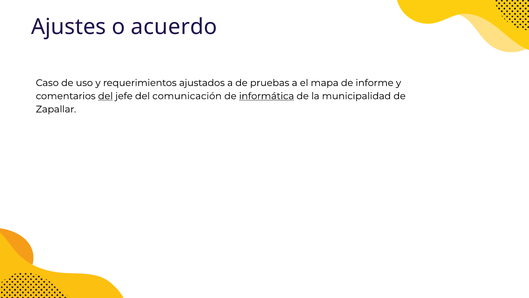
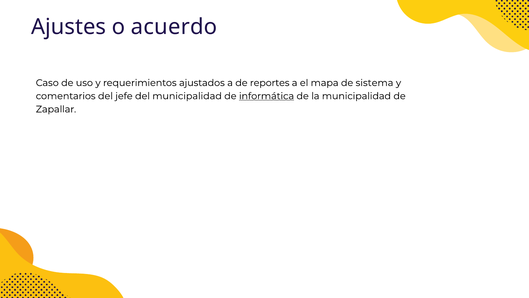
pruebas: pruebas -> reportes (270, 83)
informe: informe -> sistema (375, 83)
del underline: present -> none (105, 96)
del comunicación: comunicación -> municipalidad (187, 96)
